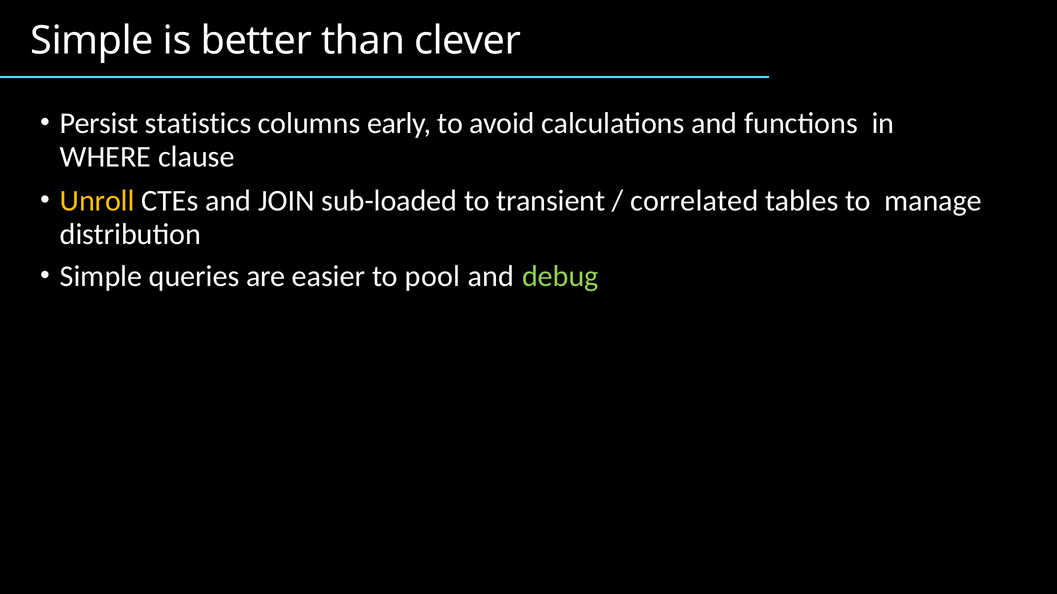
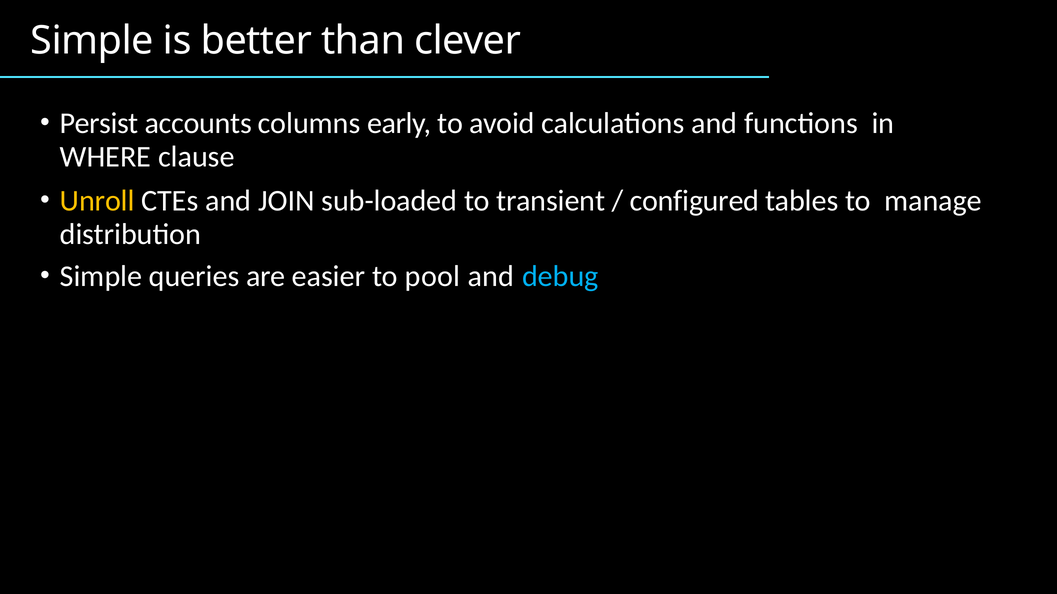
statistics: statistics -> accounts (198, 124)
correlated: correlated -> configured (695, 201)
debug colour: light green -> light blue (560, 277)
